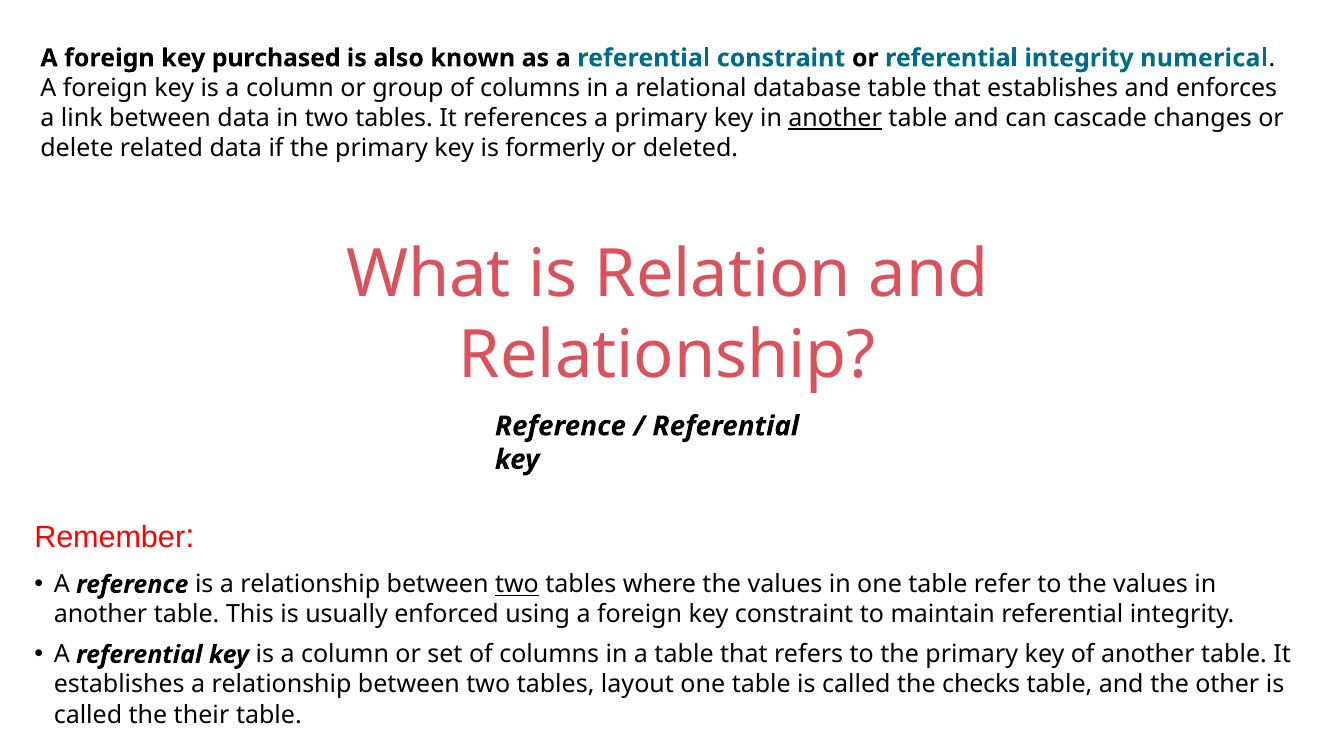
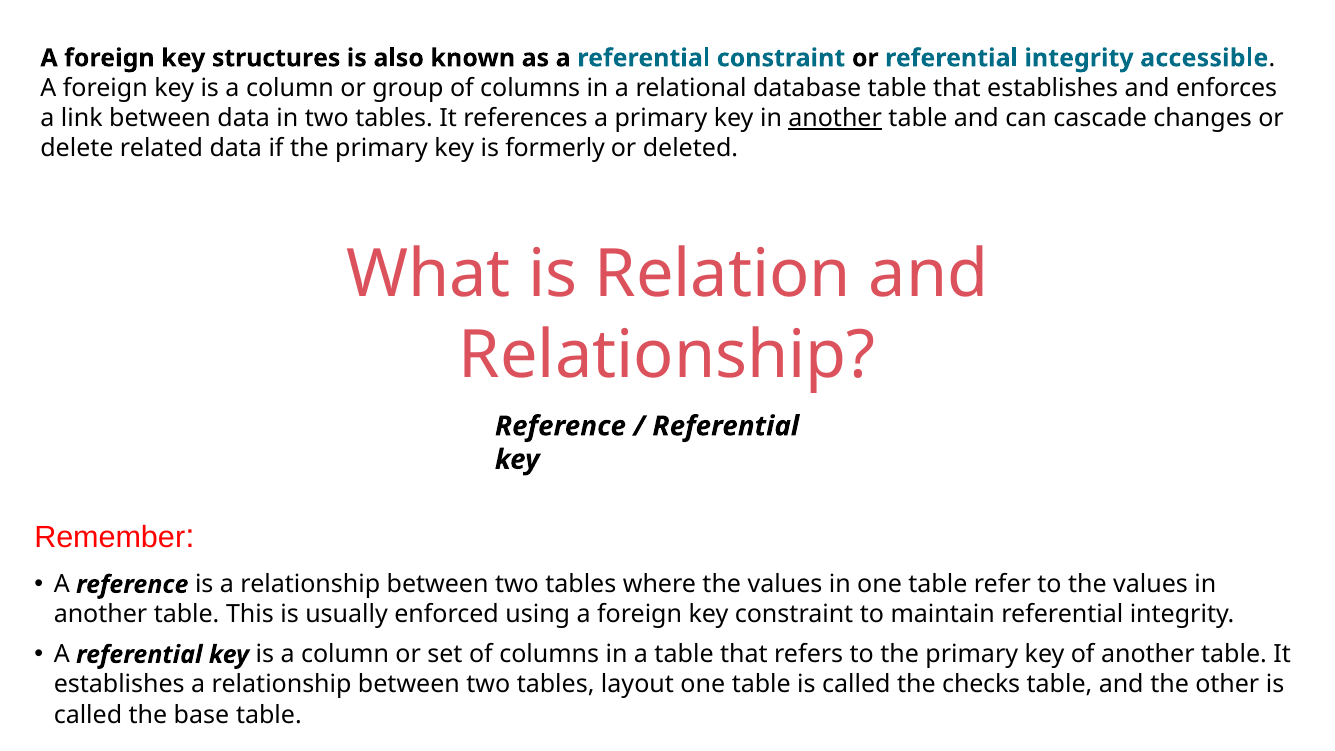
purchased: purchased -> structures (276, 58)
numerical: numerical -> accessible (1204, 58)
two underline: present -> none (517, 585)
their: their -> base (202, 715)
